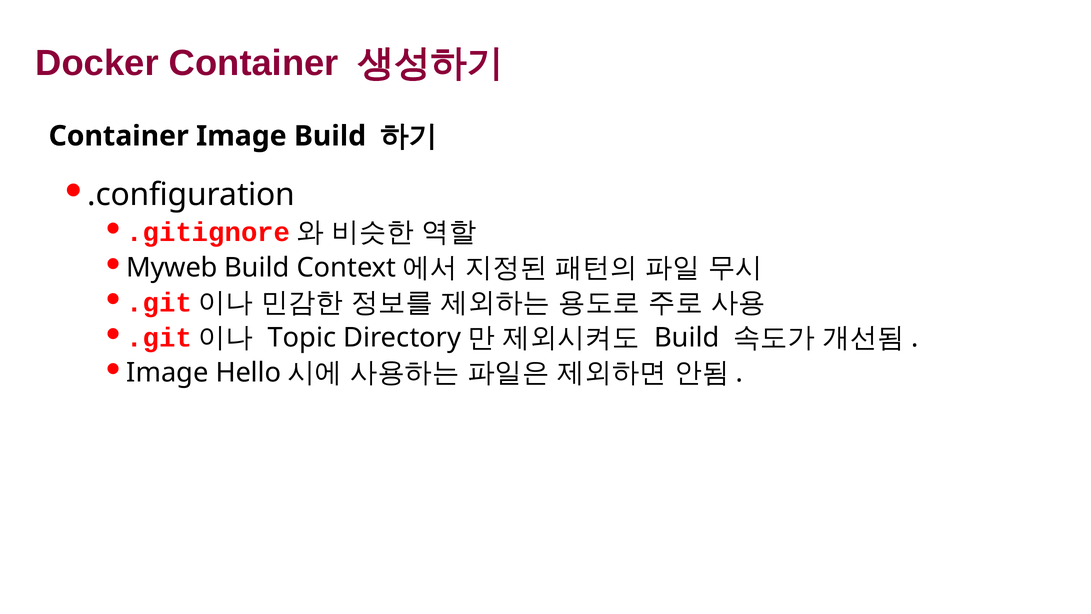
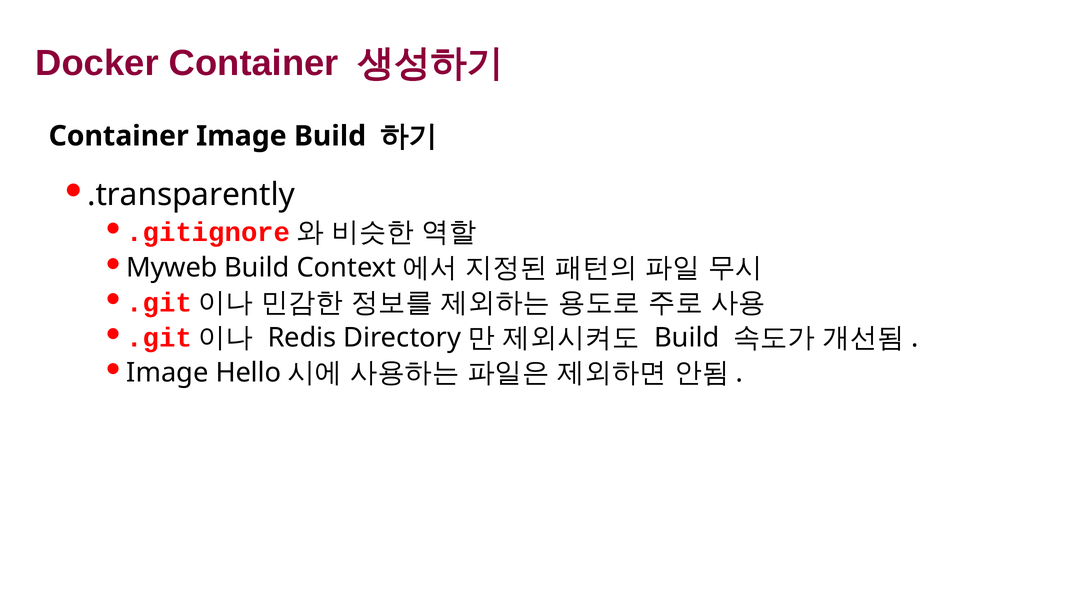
.configuration: .configuration -> .transparently (191, 195)
Topic: Topic -> Redis (302, 338)
